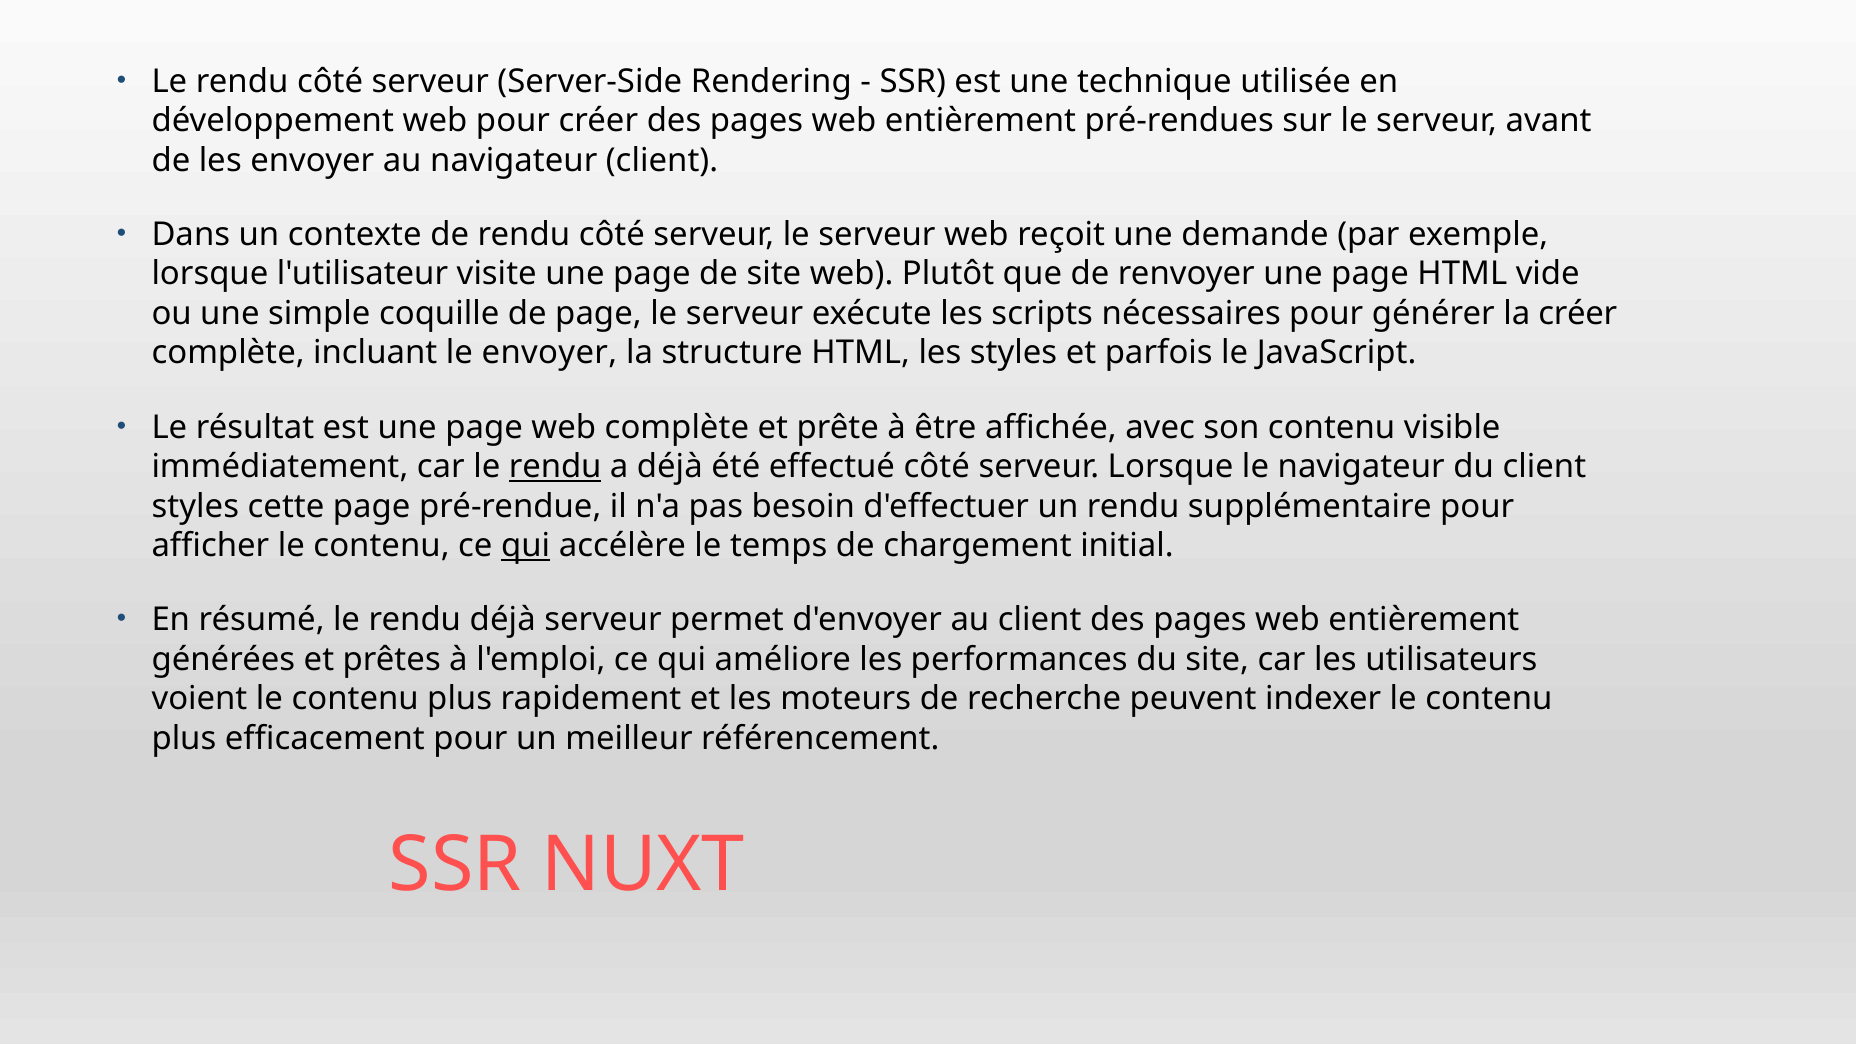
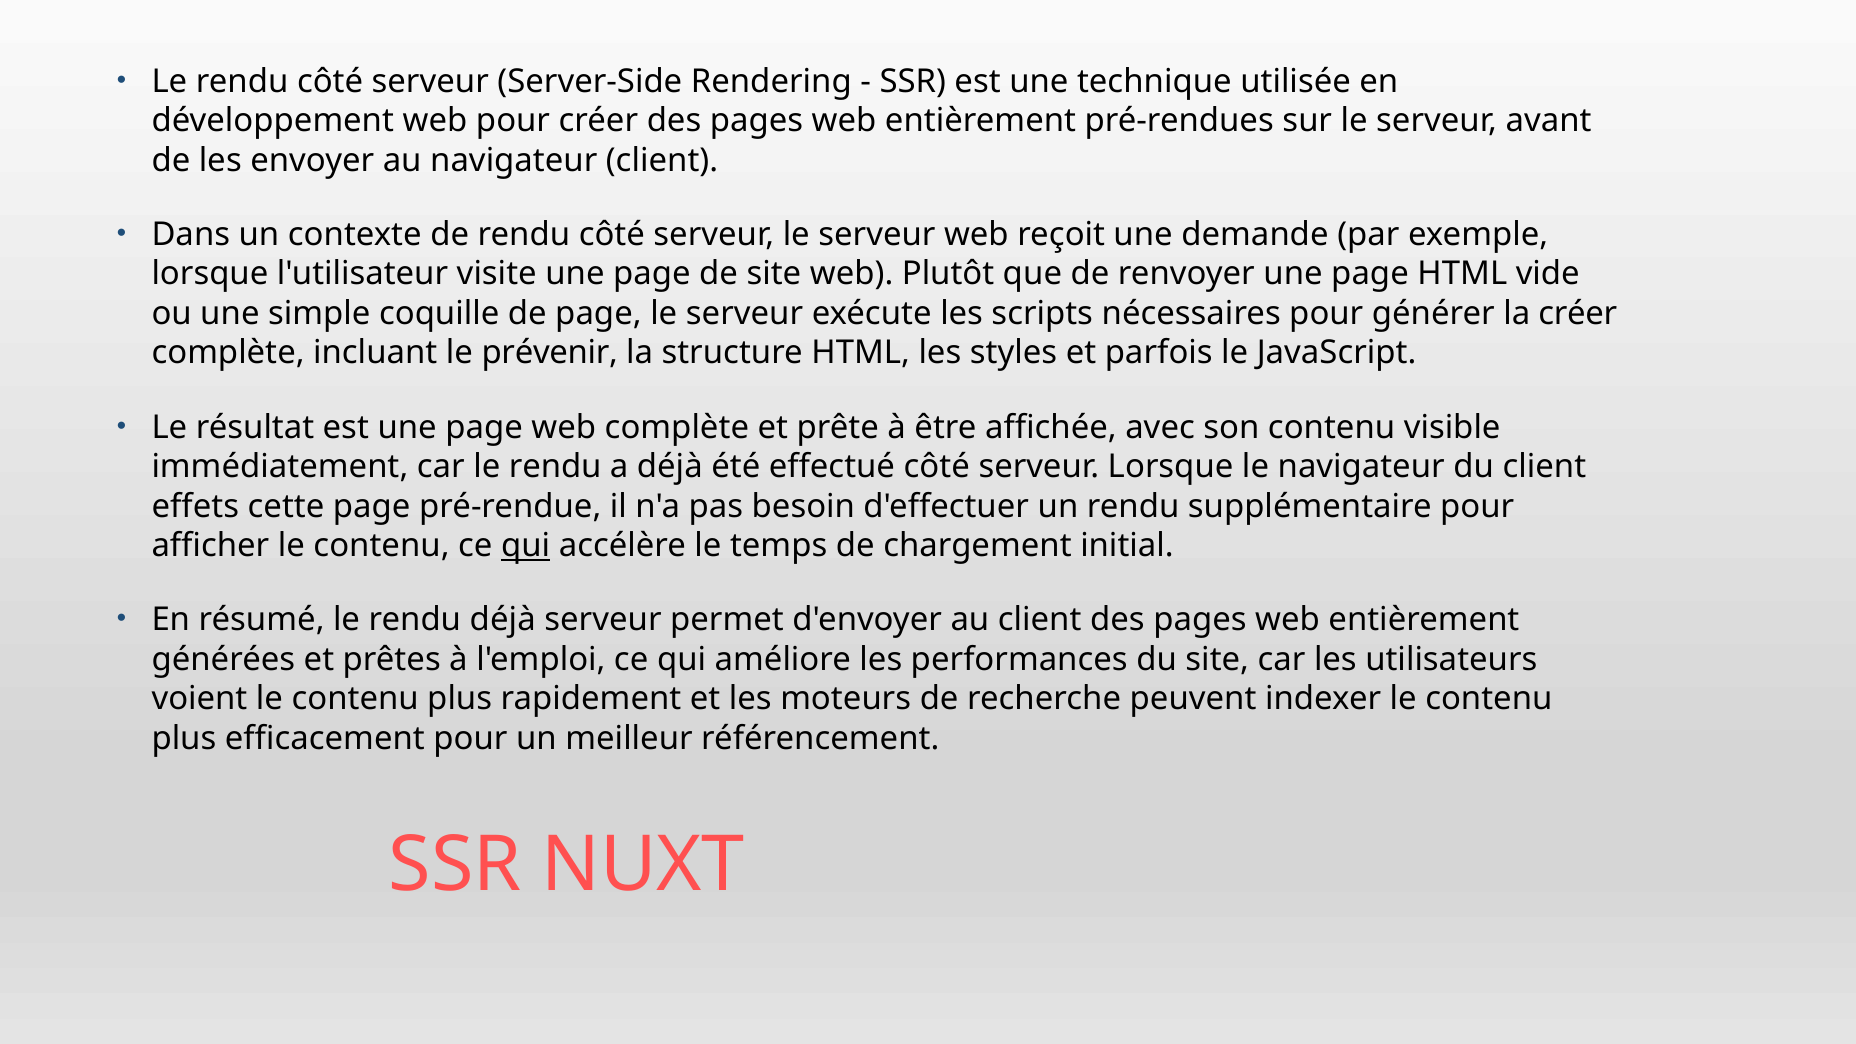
le envoyer: envoyer -> prévenir (550, 353)
rendu underline: present -> none (555, 467)
styles: styles -> effets (195, 506)
